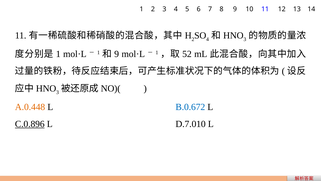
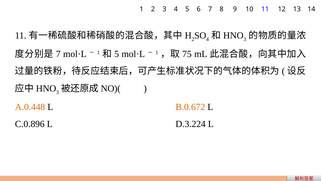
1: 1 -> 7 (58, 54)
9: 9 -> 5 (117, 54)
52: 52 -> 75 (187, 54)
B.0.672 colour: blue -> orange (190, 107)
C.0.896 underline: present -> none (30, 124)
D.7.010: D.7.010 -> D.3.224 (191, 124)
